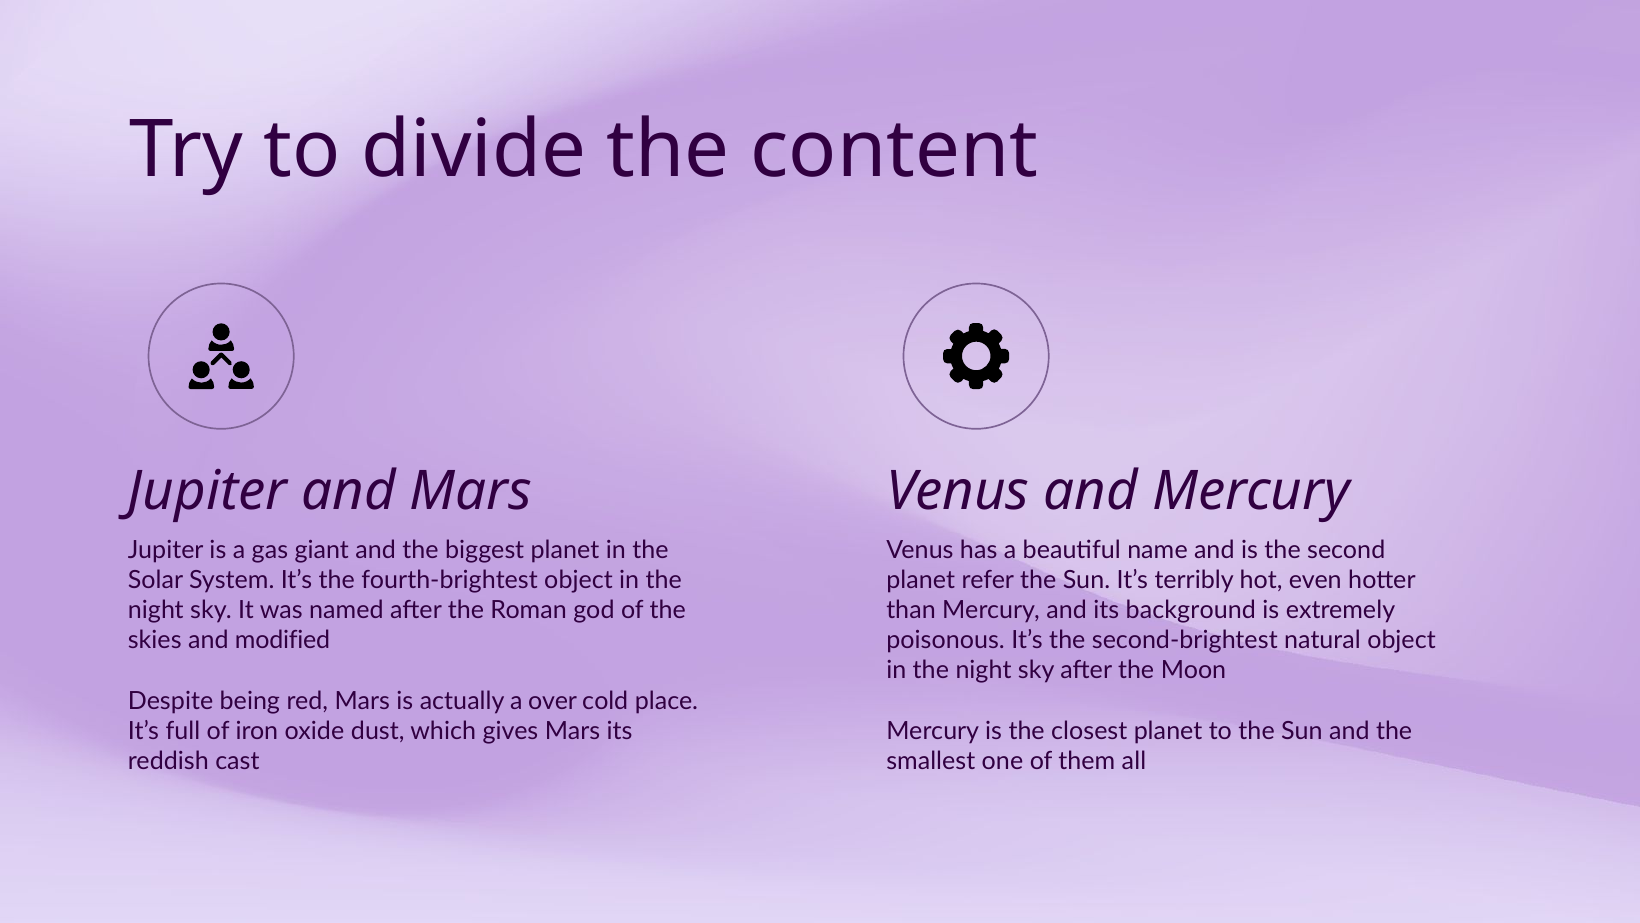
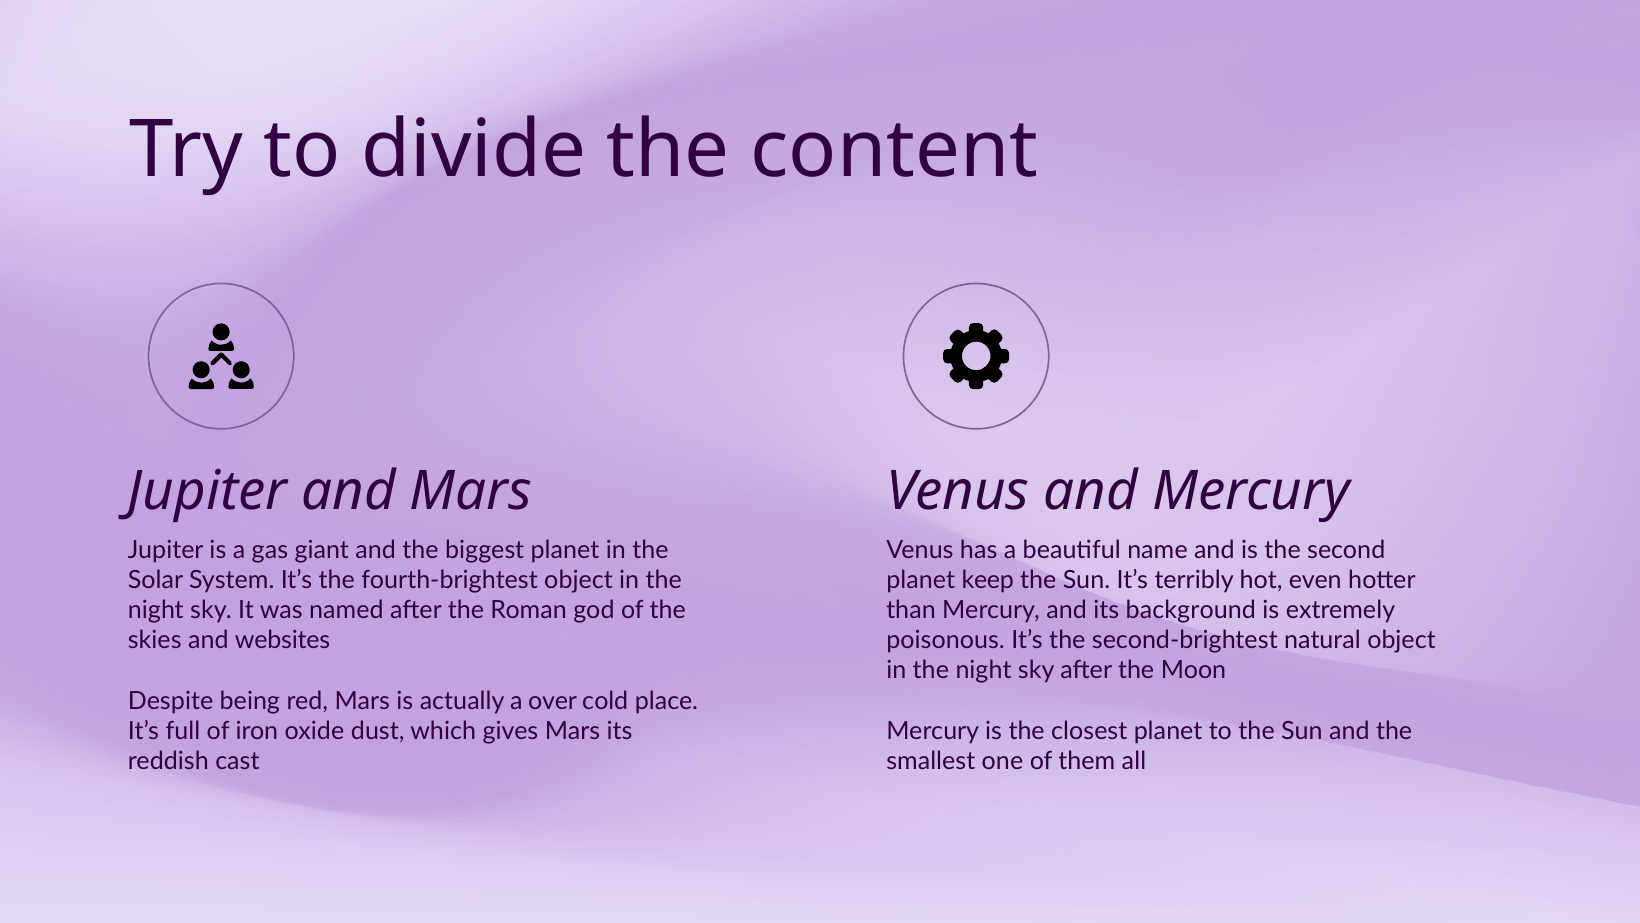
refer: refer -> keep (988, 580)
modified: modified -> websites (283, 640)
